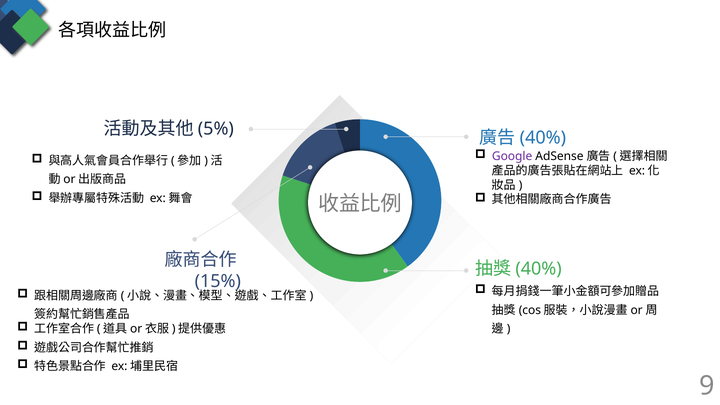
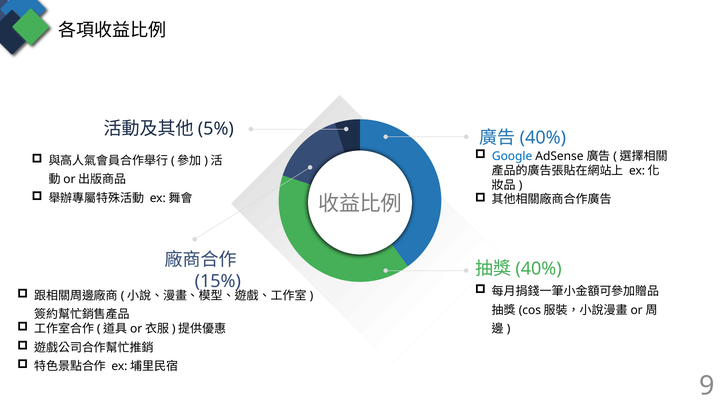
Google colour: purple -> blue (512, 156)
